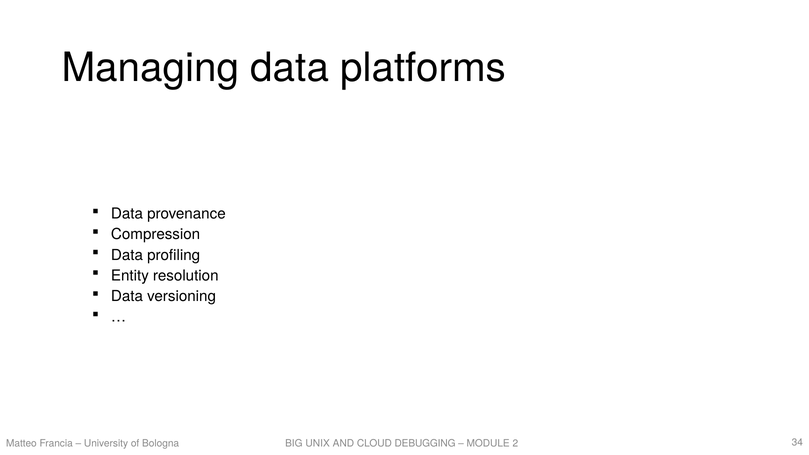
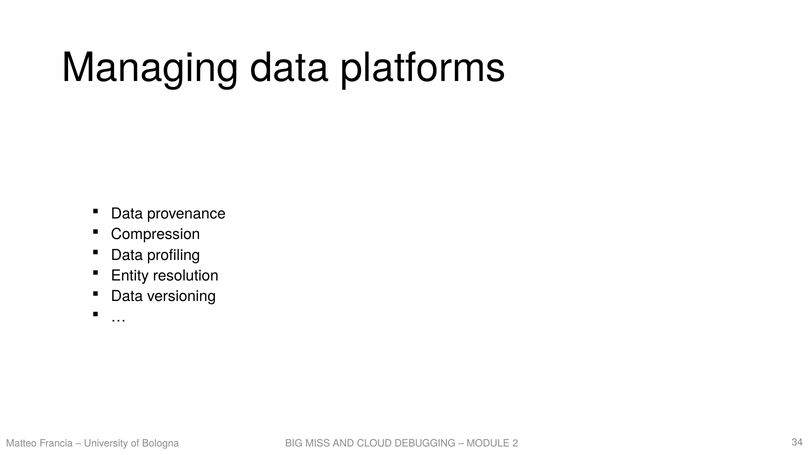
UNIX: UNIX -> MISS (318, 444)
